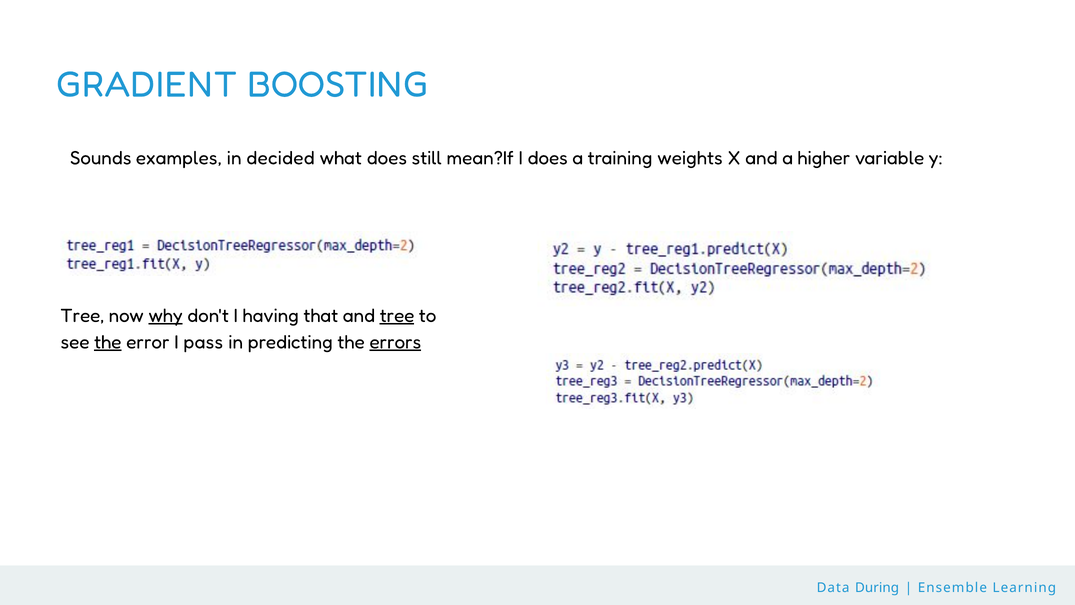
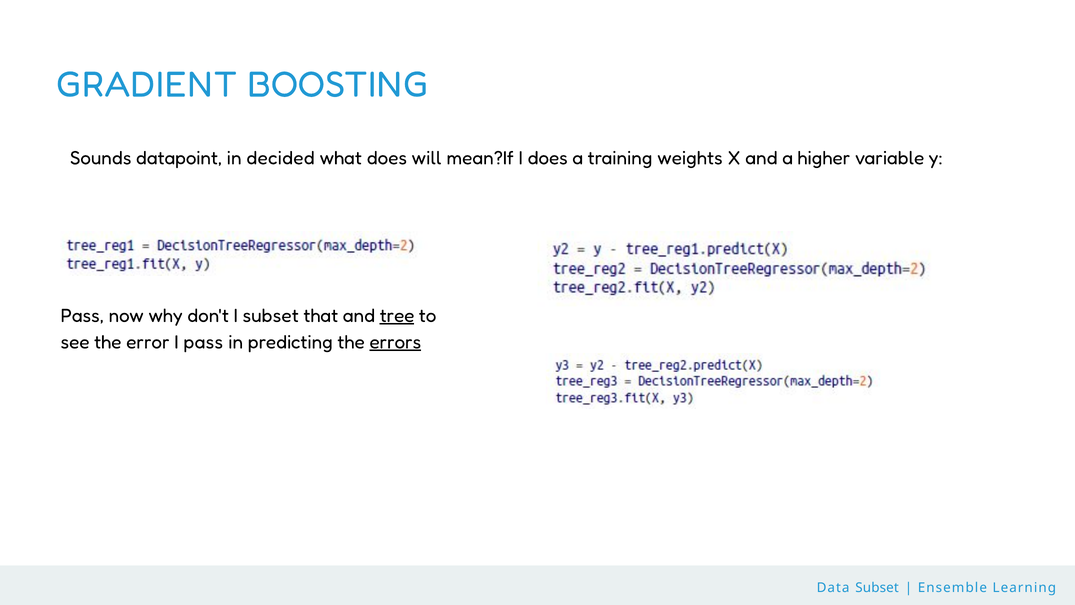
examples: examples -> datapoint (179, 158)
still: still -> will (426, 158)
Tree: Tree -> Pass (82, 315)
why underline: present -> none (166, 315)
I having: having -> subset (271, 315)
the underline: present -> none (108, 342)
Data During: During -> Subset (877, 587)
